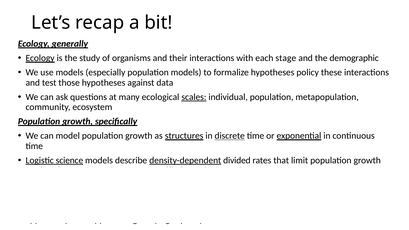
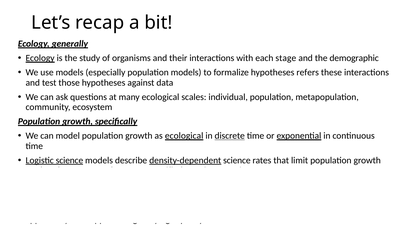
policy: policy -> refers (308, 72)
scales underline: present -> none (194, 97)
as structures: structures -> ecological (184, 136)
density-dependent divided: divided -> science (237, 160)
